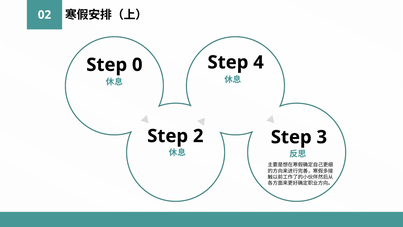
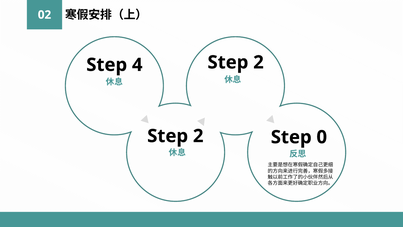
4: 4 -> 2 (258, 62)
0: 0 -> 4 (137, 65)
3: 3 -> 0 (322, 137)
